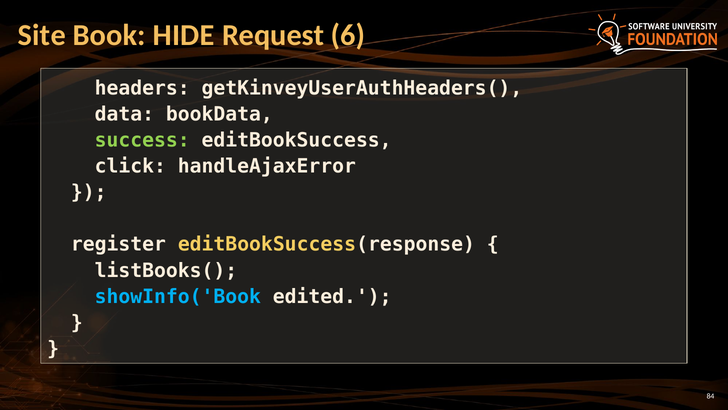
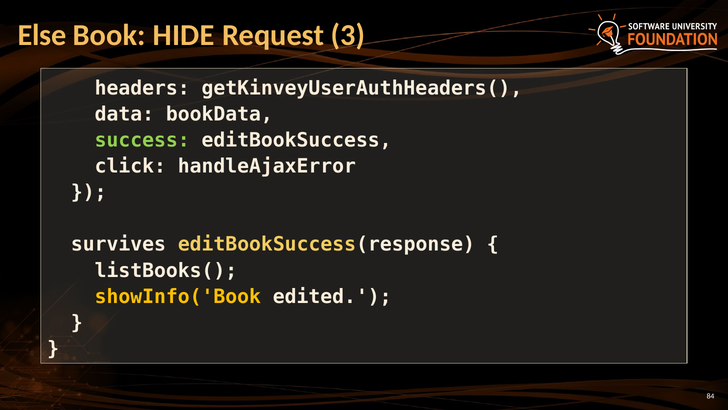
Site: Site -> Else (42, 35)
6: 6 -> 3 (348, 35)
register: register -> survives (118, 244)
showInfo('Book colour: light blue -> yellow (178, 296)
